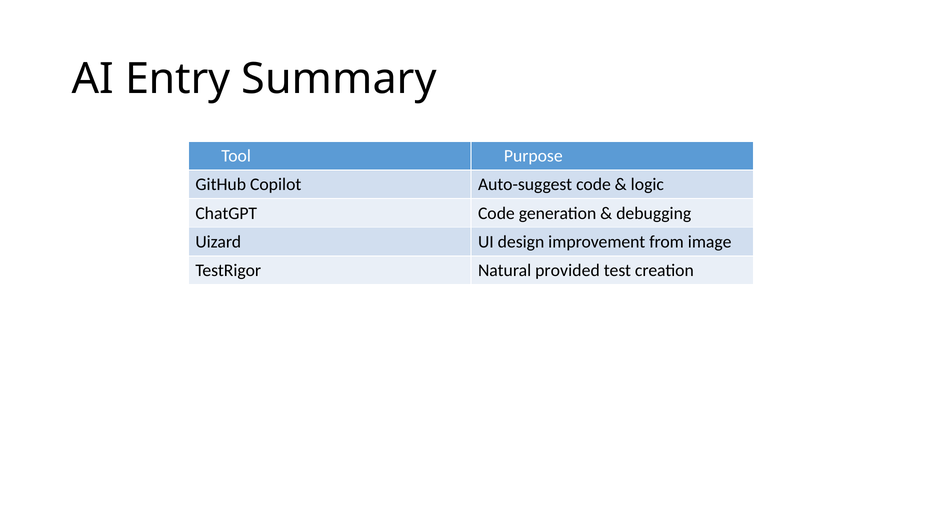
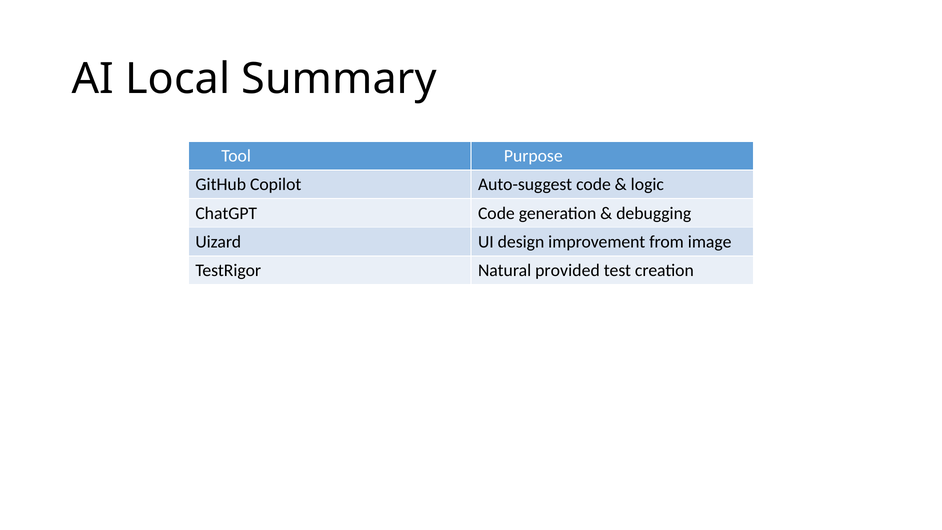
Entry: Entry -> Local (178, 79)
